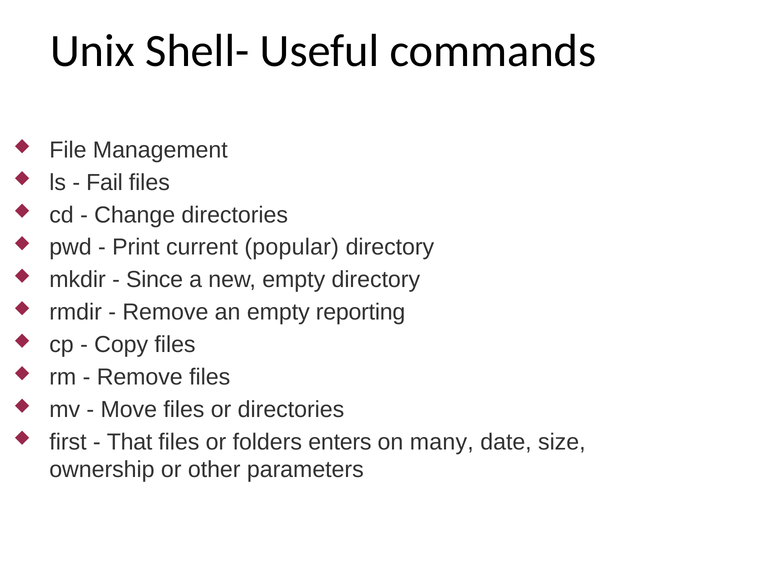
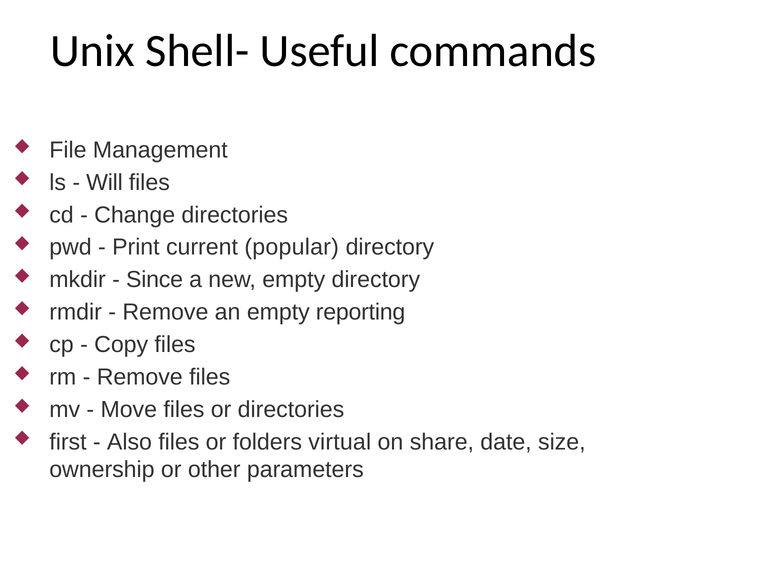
Fail: Fail -> Will (105, 182)
That: That -> Also (129, 442)
enters: enters -> virtual (340, 442)
many: many -> share (442, 442)
